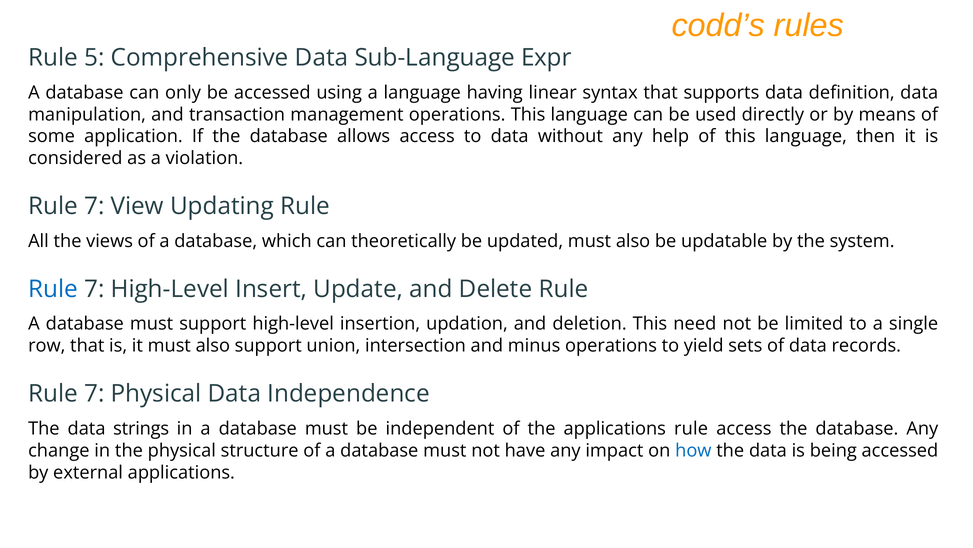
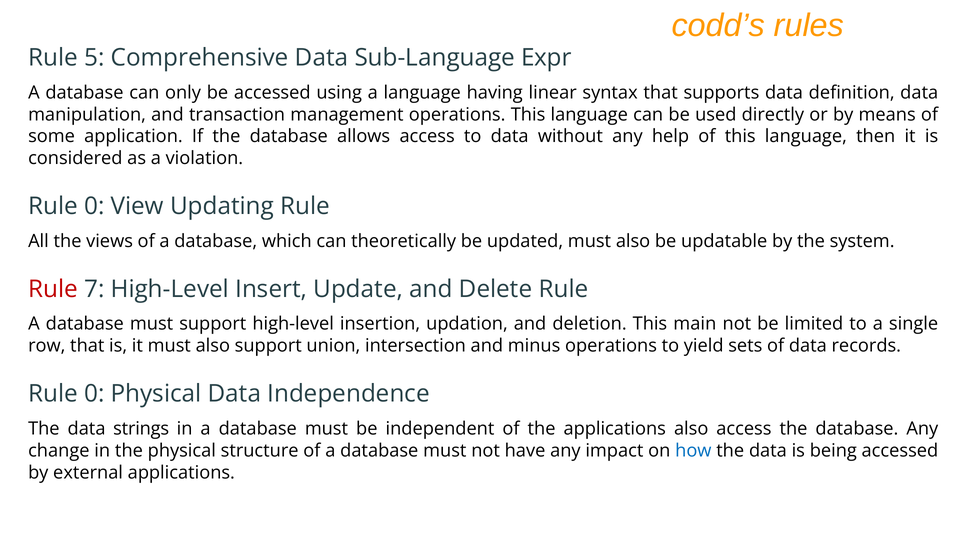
7: 7 -> 0 (94, 206)
Rule colour: blue -> red (53, 289)
need: need -> main (695, 324)
7: 7 -> 0 (94, 393)
applications rule: rule -> also (691, 428)
